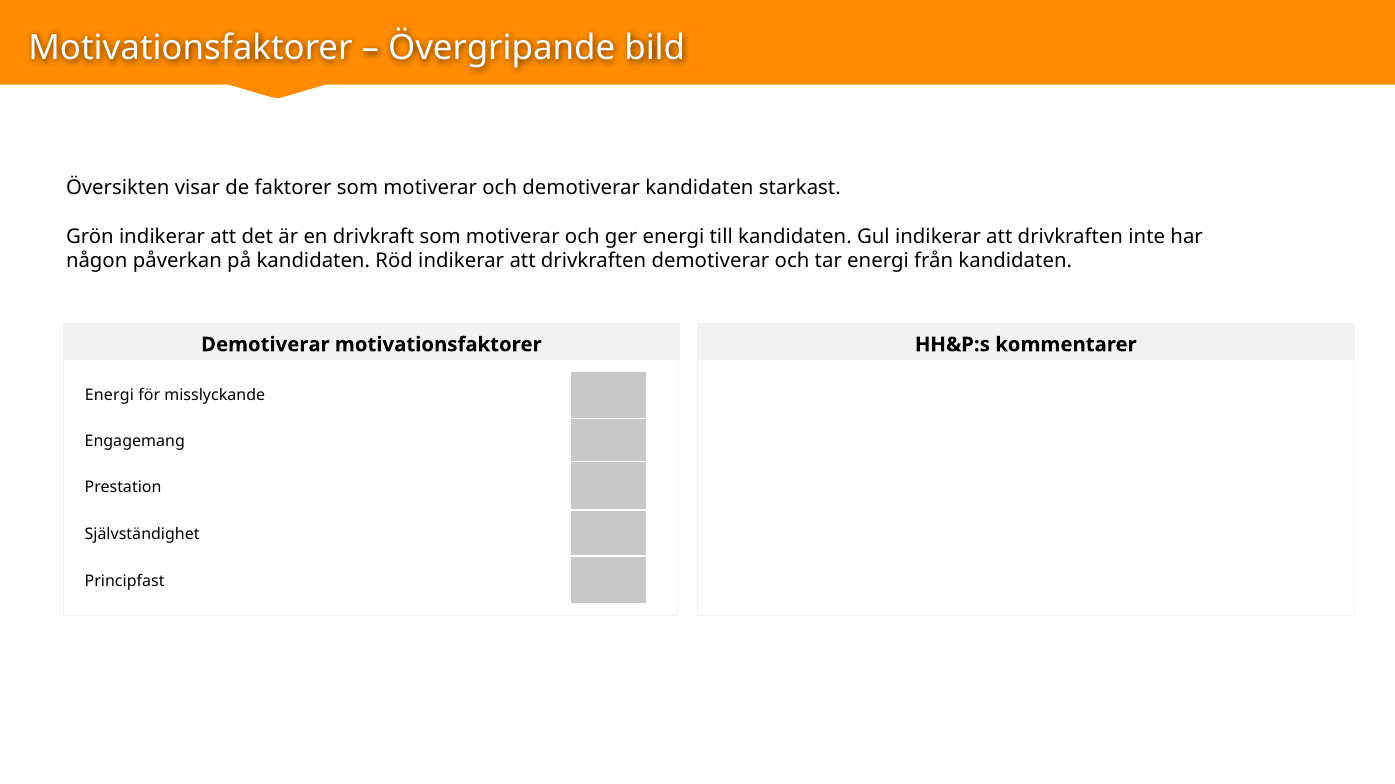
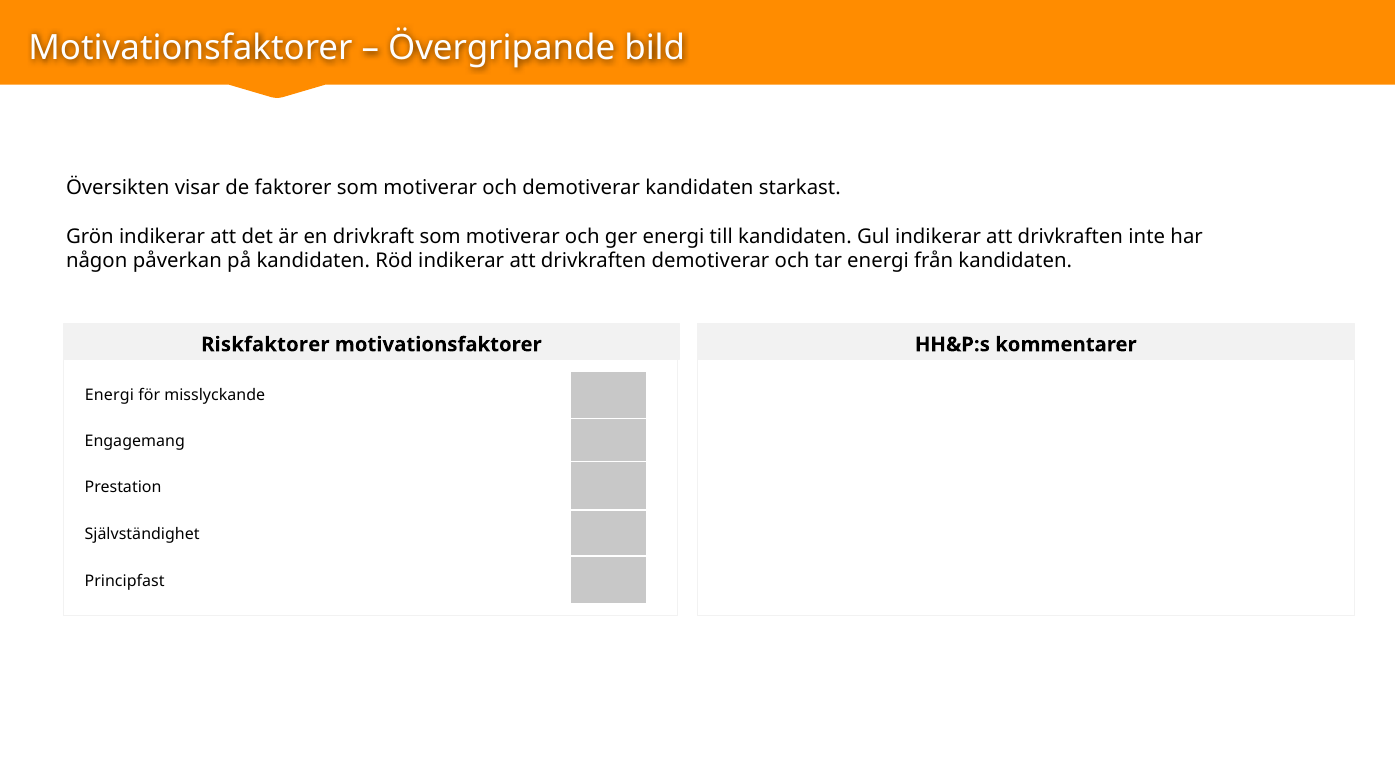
Demotiverar: Demotiverar -> Riskfaktorer (265, 345)
